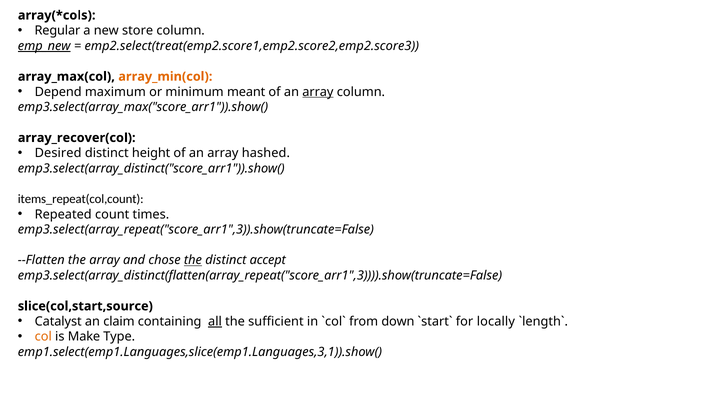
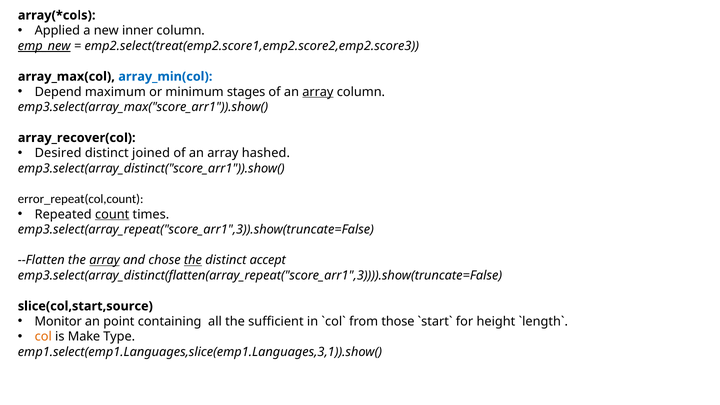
Regular: Regular -> Applied (57, 31)
store: store -> inner (138, 31)
array_min(col colour: orange -> blue (165, 77)
meant: meant -> stages (246, 92)
height: height -> joined (151, 153)
items_repeat(col,count: items_repeat(col,count -> error_repeat(col,count (81, 199)
count underline: none -> present (112, 214)
array underline: none -> present (105, 260)
Catalyst: Catalyst -> Monitor (58, 321)
claim: claim -> point (119, 321)
all underline: present -> none (215, 321)
down: down -> those (398, 321)
locally: locally -> height (496, 321)
